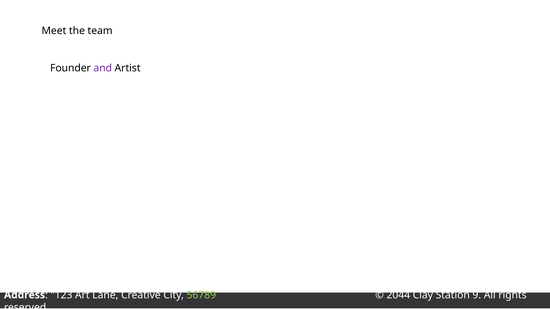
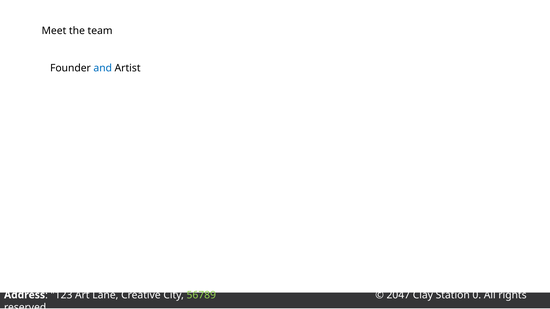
and colour: purple -> blue (103, 68)
2044: 2044 -> 2047 (398, 295)
9: 9 -> 0 (477, 295)
